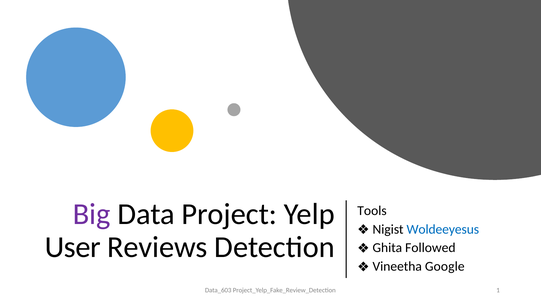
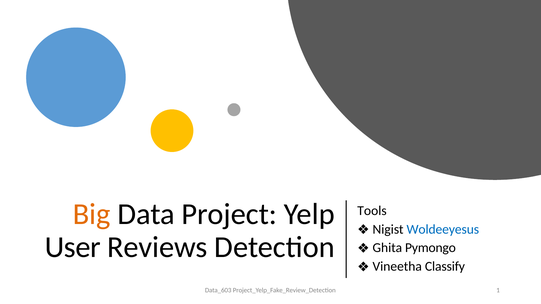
Big colour: purple -> orange (92, 214)
Followed: Followed -> Pymongo (430, 248)
Google: Google -> Classify (445, 267)
